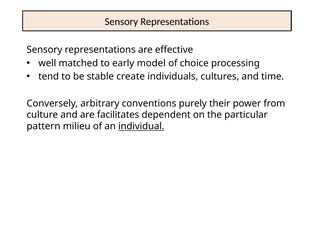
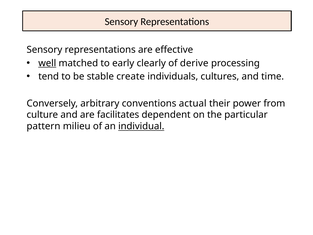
well underline: none -> present (47, 63)
model: model -> clearly (151, 63)
choice: choice -> derive (194, 63)
purely: purely -> actual (193, 103)
